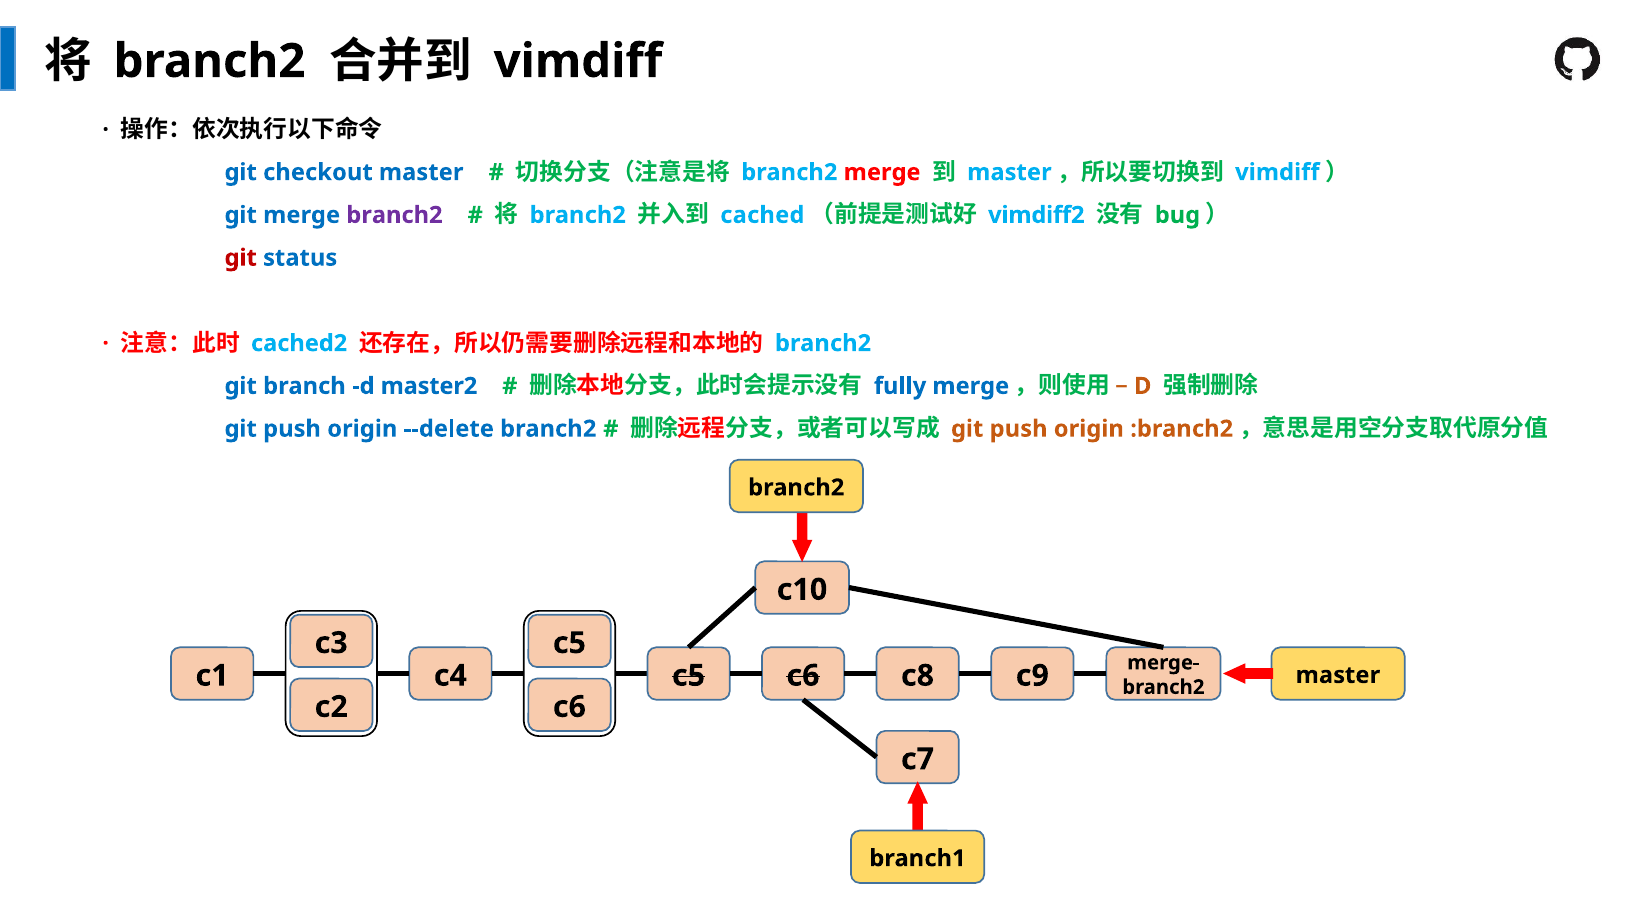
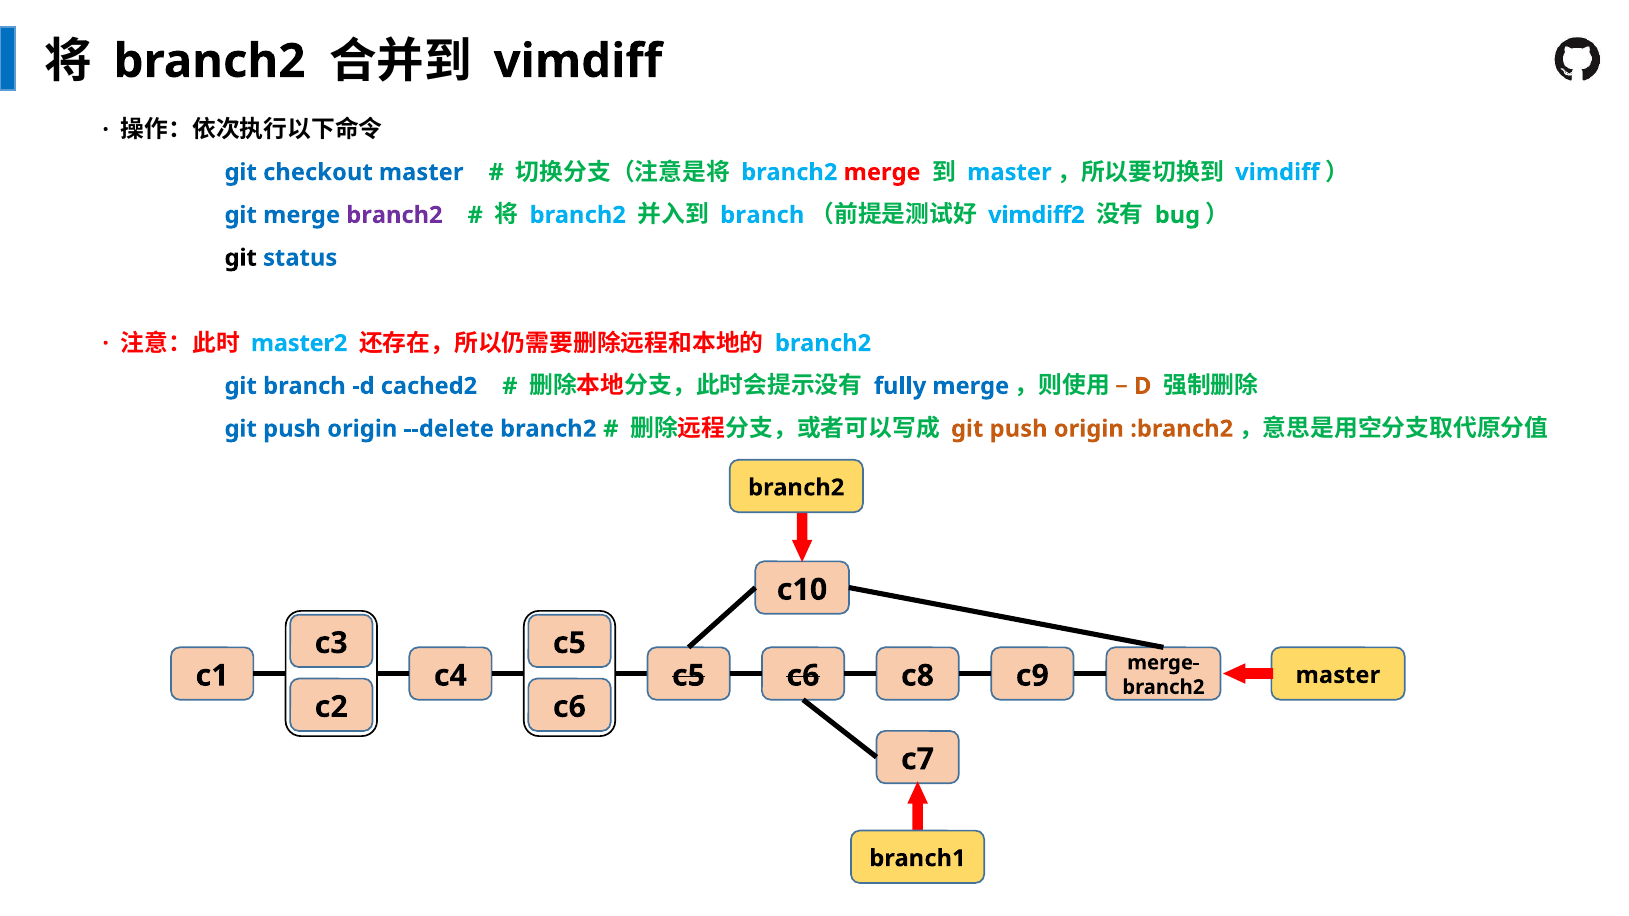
cached: cached -> branch (762, 215)
git colour: red -> black (241, 258)
cached2: cached2 -> master2 (299, 343)
master2: master2 -> cached2 (429, 386)
